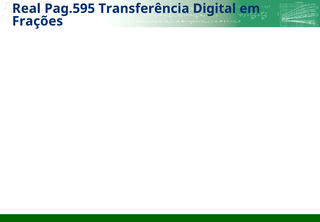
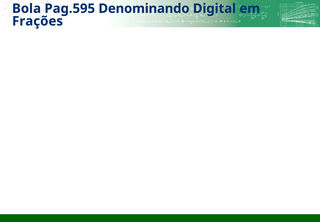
Real: Real -> Bola (27, 9)
Transferência: Transferência -> Denominando (144, 9)
